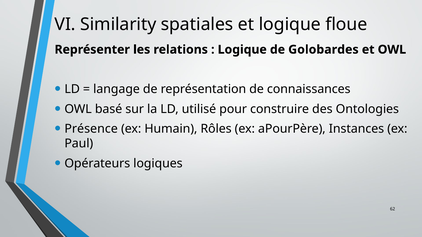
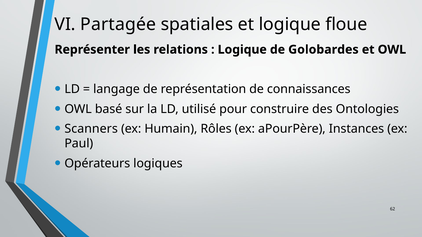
Similarity: Similarity -> Partagée (118, 24)
Présence: Présence -> Scanners (91, 129)
